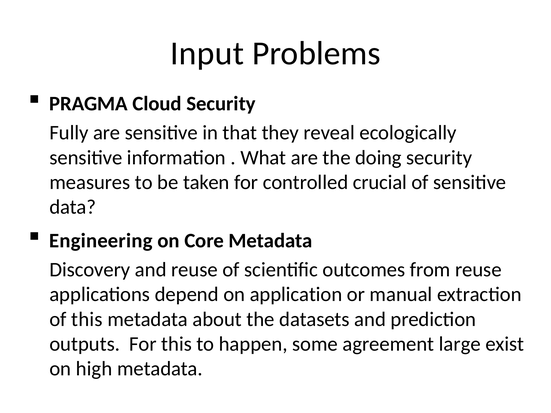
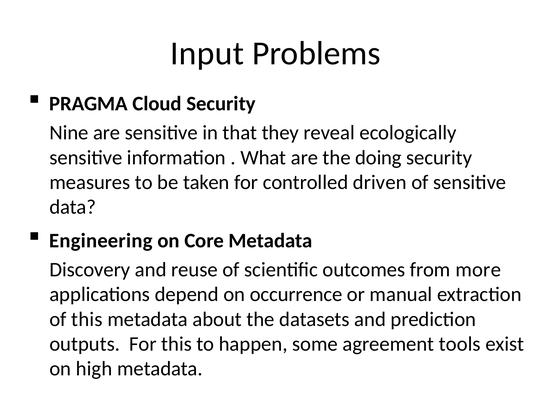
Fully: Fully -> Nine (69, 133)
crucial: crucial -> driven (380, 182)
from reuse: reuse -> more (478, 270)
application: application -> occurrence (296, 295)
large: large -> tools (460, 344)
